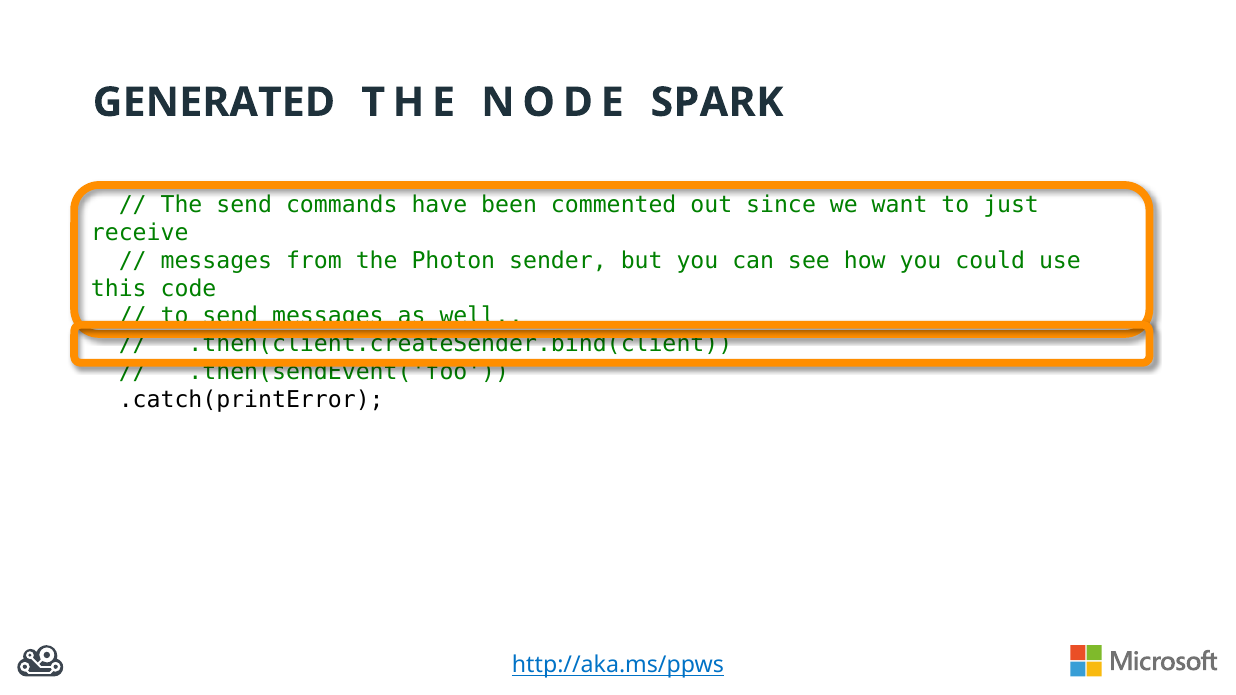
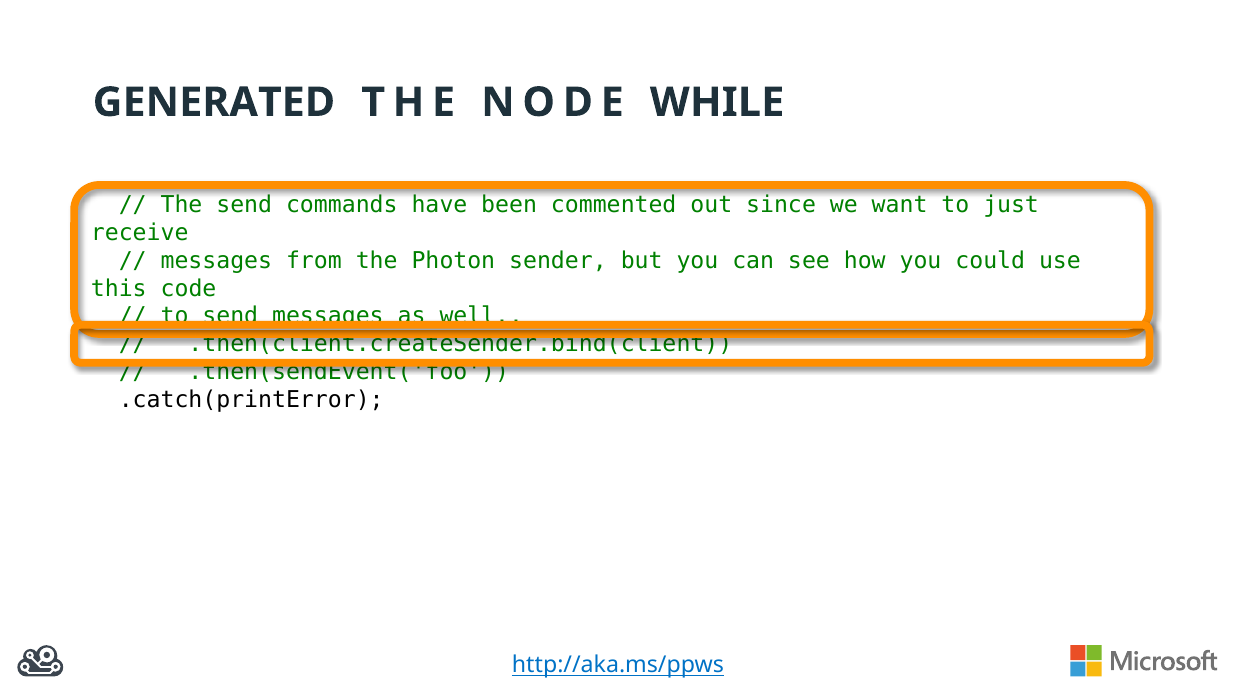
SPARK: SPARK -> WHILE (717, 102)
